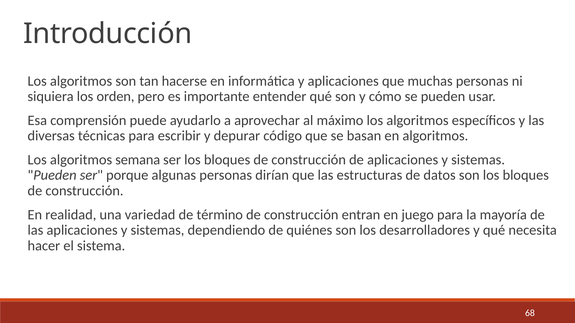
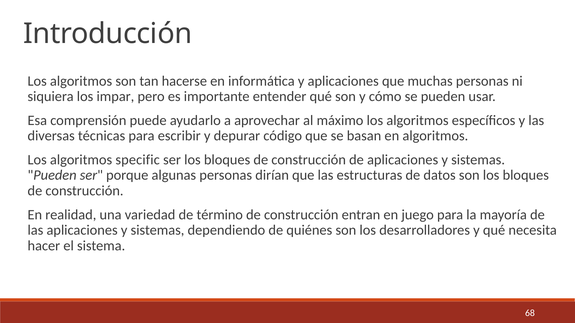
orden: orden -> impar (115, 97)
semana: semana -> specific (138, 160)
